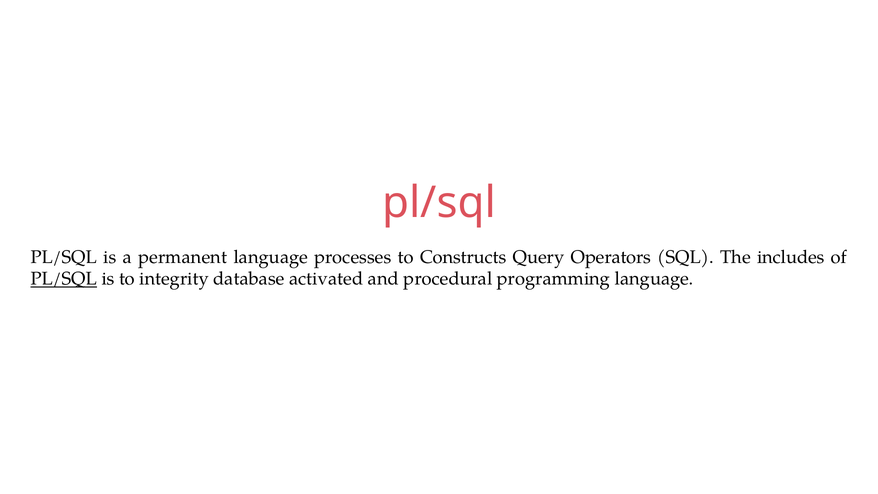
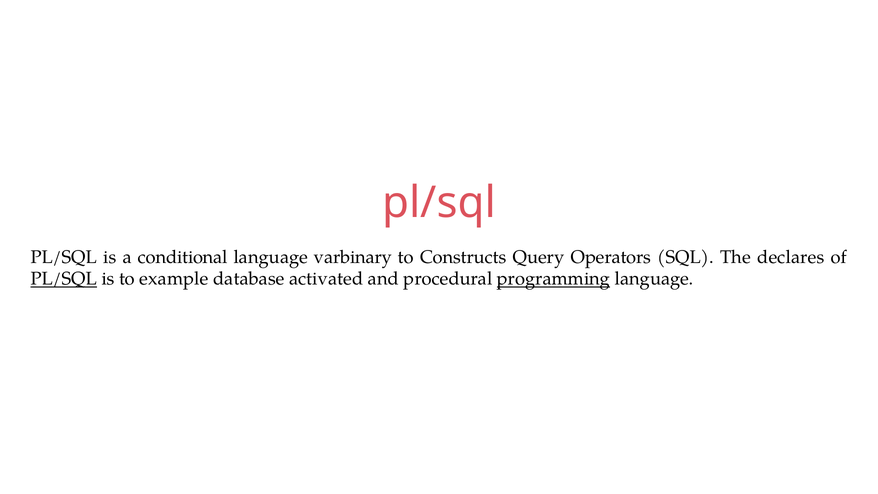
permanent: permanent -> conditional (183, 257)
processes: processes -> varbinary (353, 257)
includes: includes -> declares (791, 257)
integrity: integrity -> example (174, 279)
programming underline: none -> present (554, 279)
